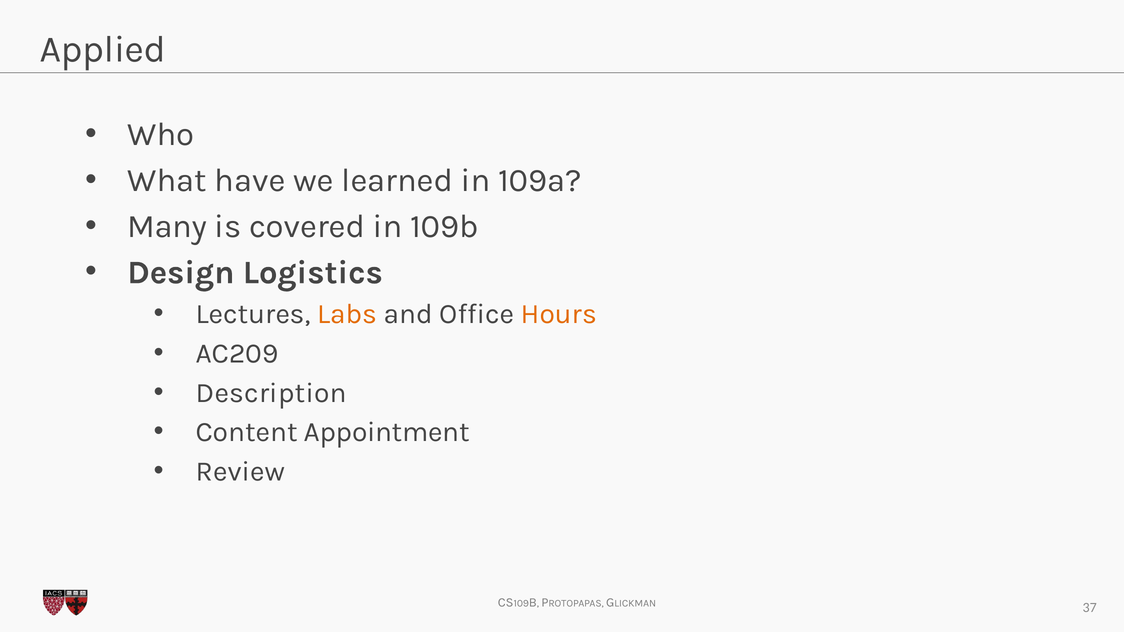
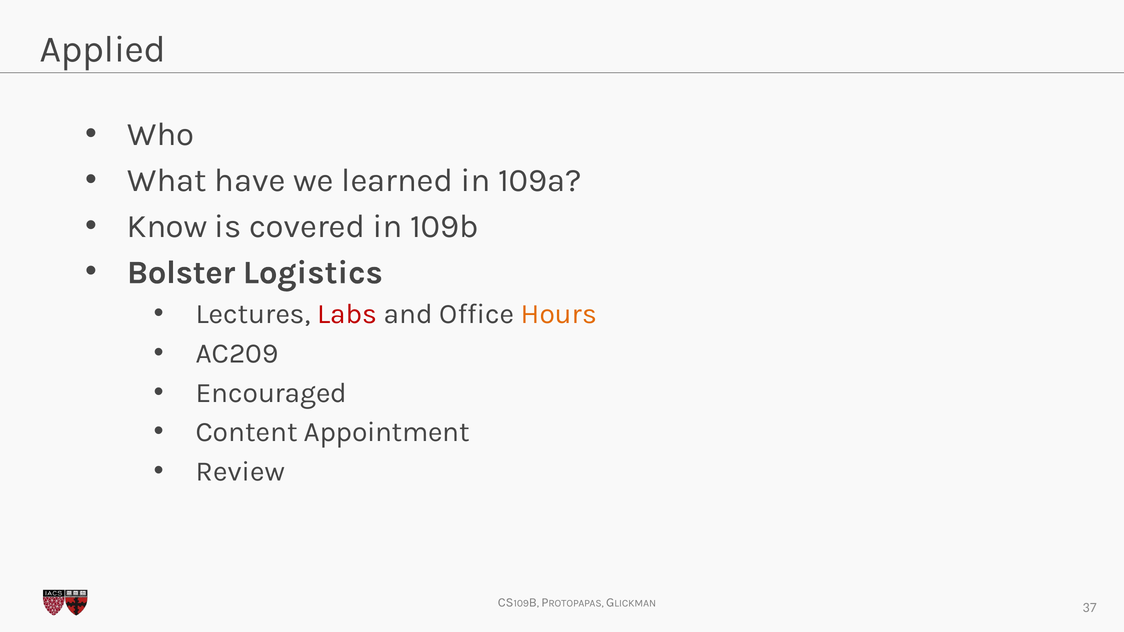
Many: Many -> Know (167, 227)
Design: Design -> Bolster (181, 273)
Labs colour: orange -> red (347, 314)
Description: Description -> Encouraged (271, 393)
